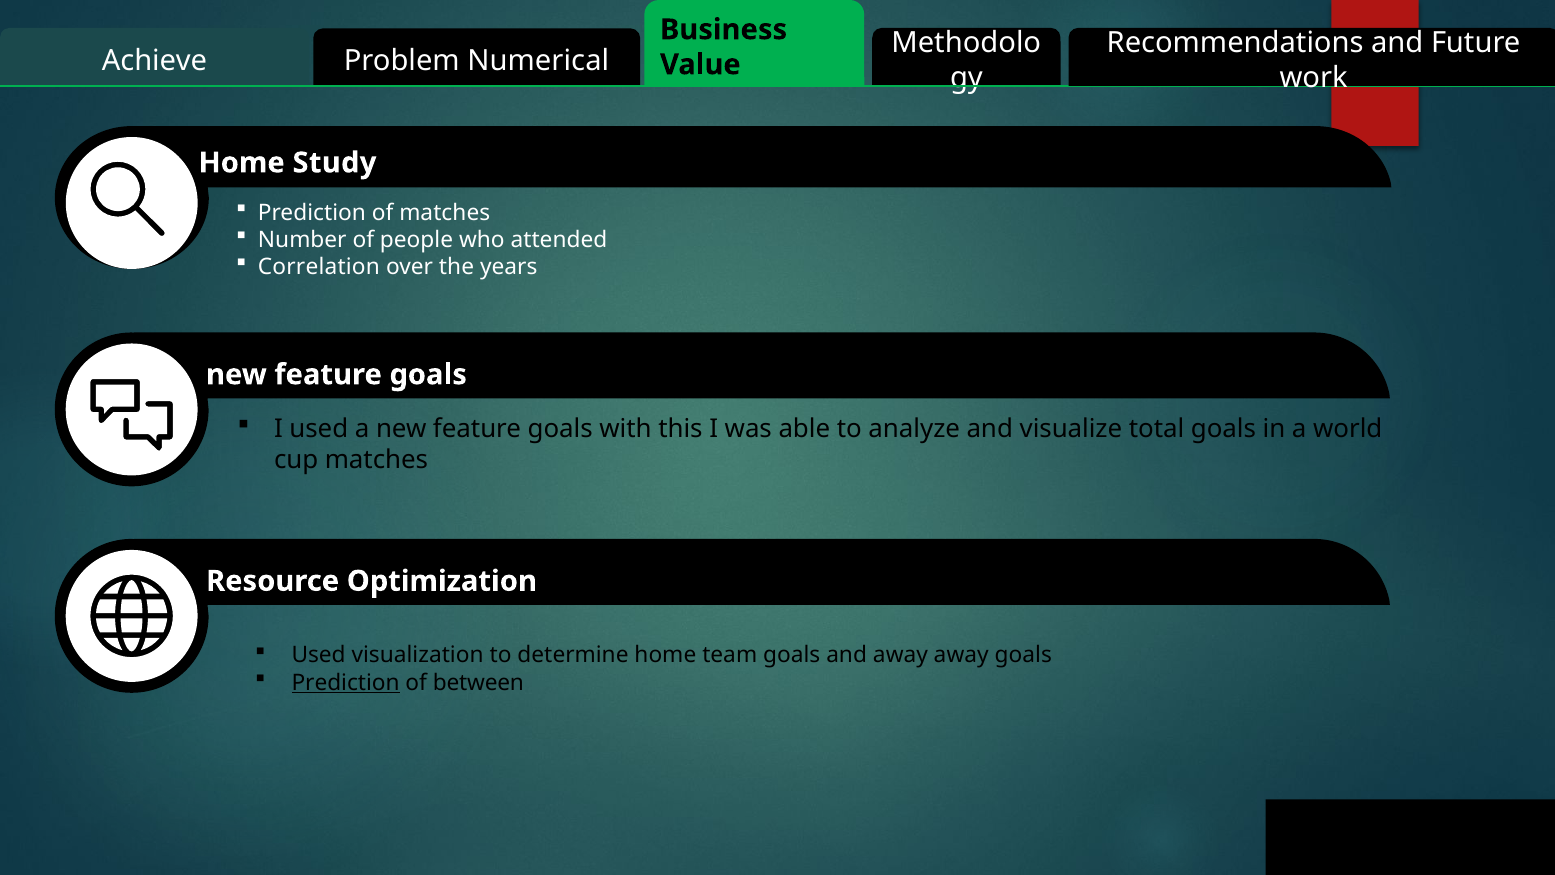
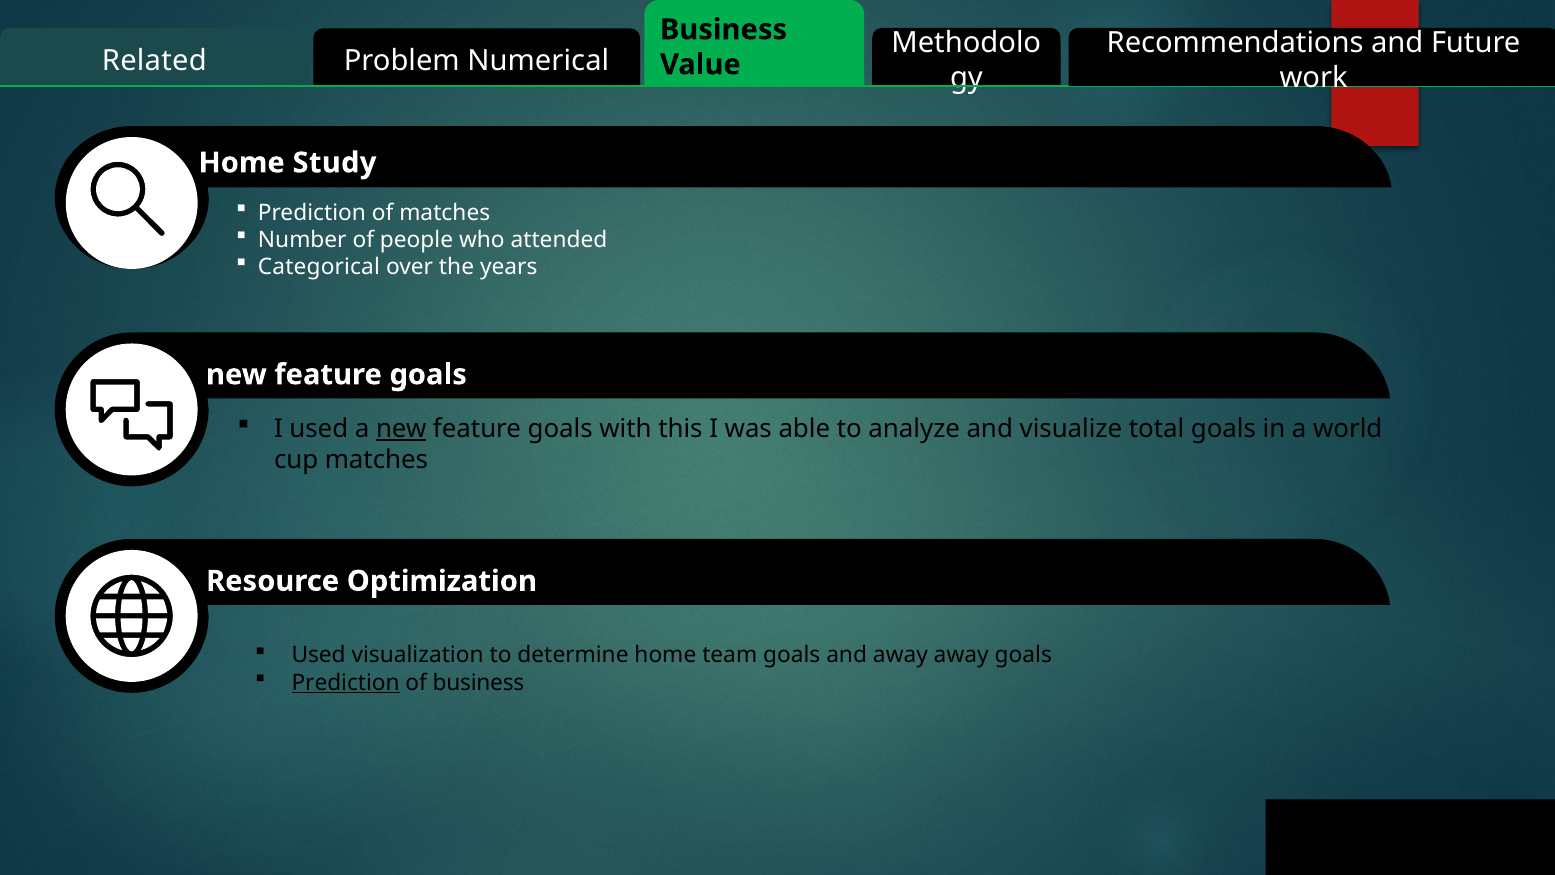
Achieve: Achieve -> Related (154, 61)
Correlation: Correlation -> Categorical (319, 267)
new underline: none -> present (401, 429)
of between: between -> business (478, 682)
